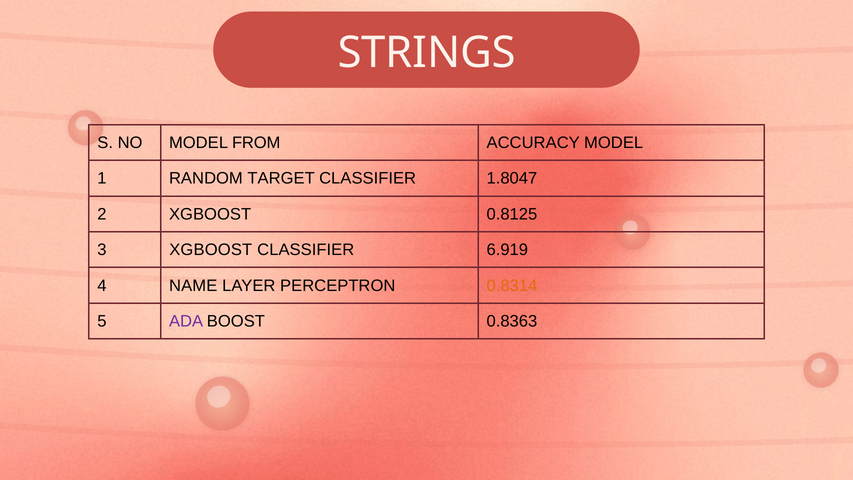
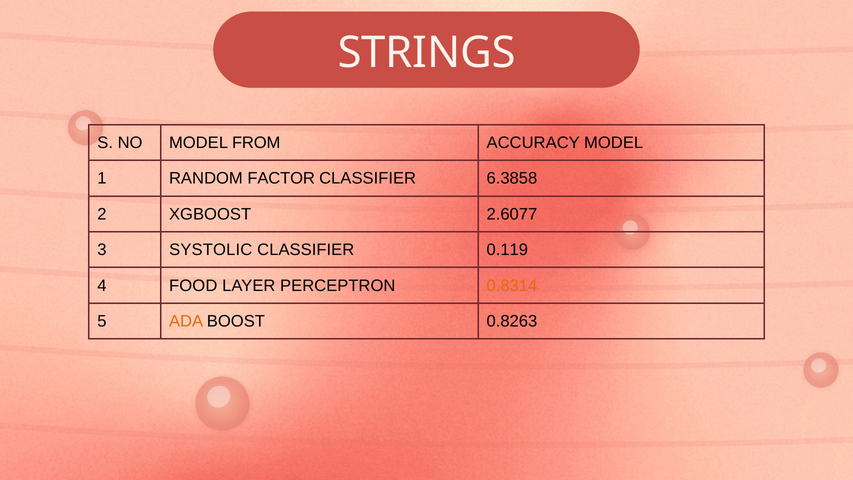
TARGET: TARGET -> FACTOR (281, 178)
1.8047: 1.8047 -> 6.3858 (512, 178)
0.8125: 0.8125 -> 2.6077 (512, 214)
3 XGBOOST: XGBOOST -> SYSTOLIC (211, 250)
6.919: 6.919 -> 0.119 (507, 250)
NAME: NAME -> FOOD (193, 285)
ADA colour: purple -> orange (186, 321)
0.8363: 0.8363 -> 0.8263 (512, 321)
